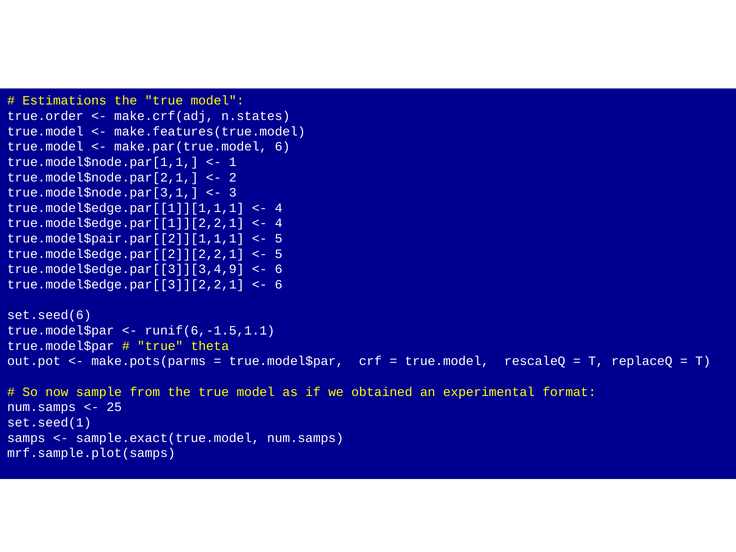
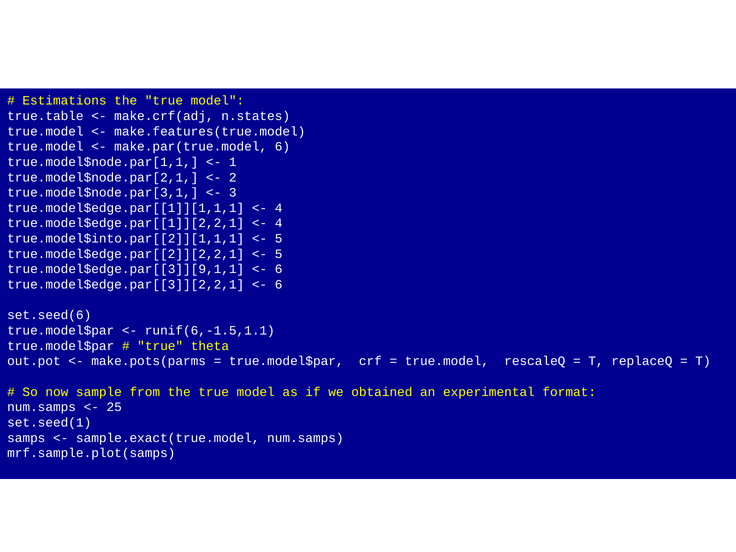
true.order: true.order -> true.table (45, 116)
true.model$pair.par[[2]][1,1,1: true.model$pair.par[[2]][1,1,1 -> true.model$into.par[[2]][1,1,1 (126, 239)
true.model$edge.par[[3]][3,4,9: true.model$edge.par[[3]][3,4,9 -> true.model$edge.par[[3]][9,1,1 (126, 269)
